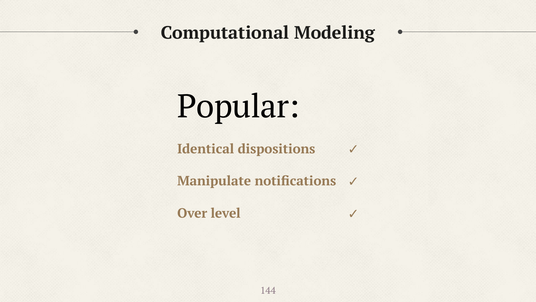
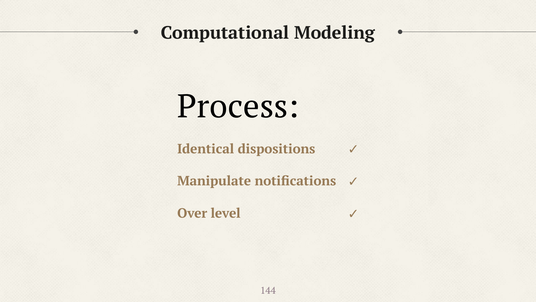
Popular: Popular -> Process (238, 106)
